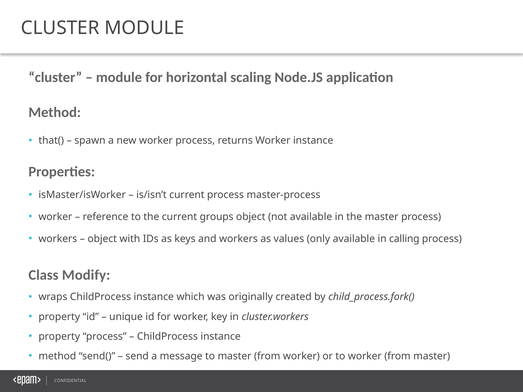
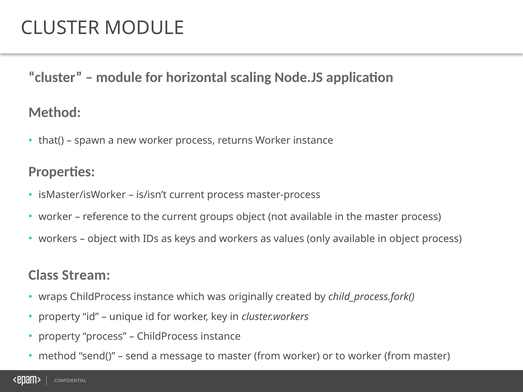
in calling: calling -> object (404, 239)
Modify: Modify -> Stream (86, 275)
